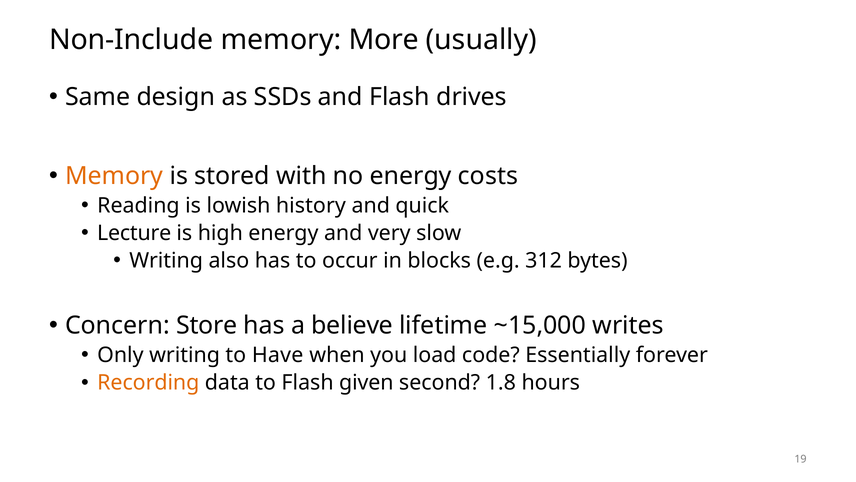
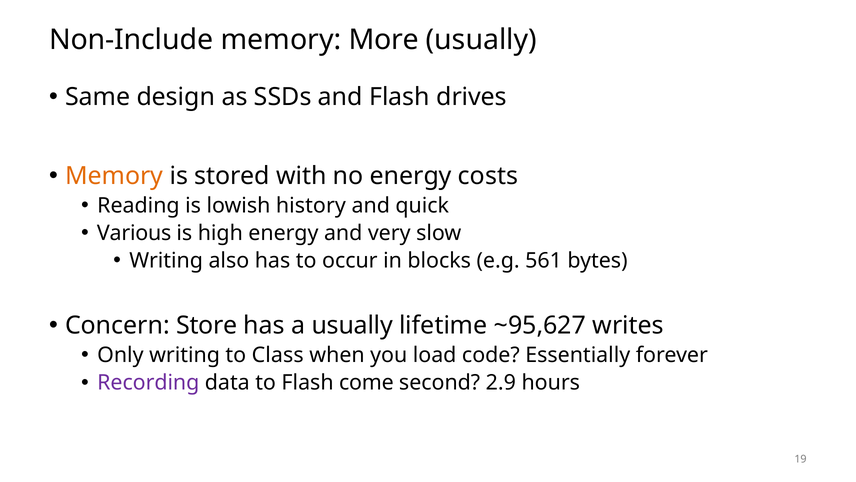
Lecture: Lecture -> Various (134, 233)
312: 312 -> 561 (544, 260)
a believe: believe -> usually (352, 325)
~15,000: ~15,000 -> ~95,627 (540, 325)
Have: Have -> Class (278, 355)
Recording colour: orange -> purple (148, 382)
given: given -> come (366, 382)
1.8: 1.8 -> 2.9 (501, 382)
